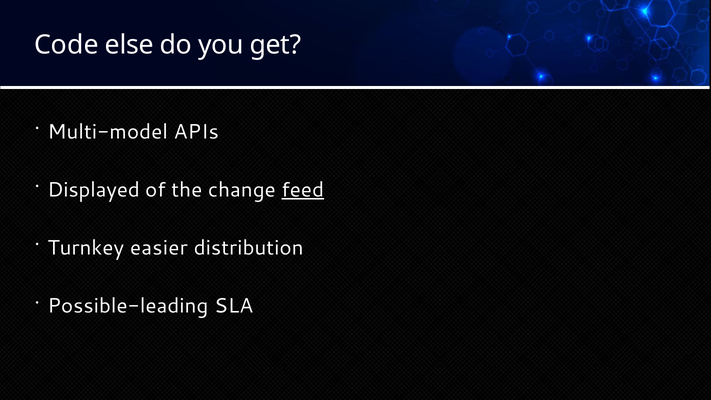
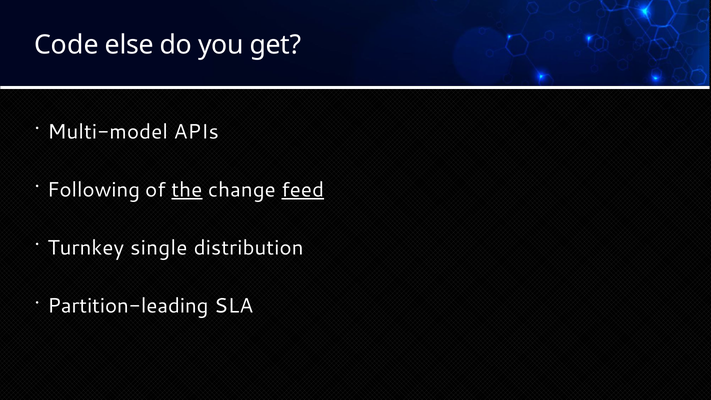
Displayed: Displayed -> Following (94, 190)
the underline: none -> present (187, 190)
easier: easier -> single (159, 248)
Possible-leading: Possible-leading -> Partition-leading (128, 306)
